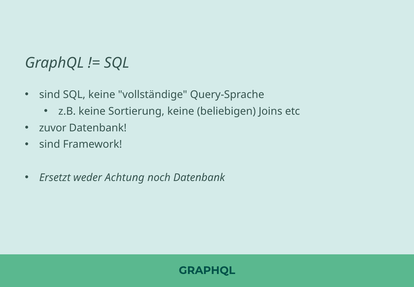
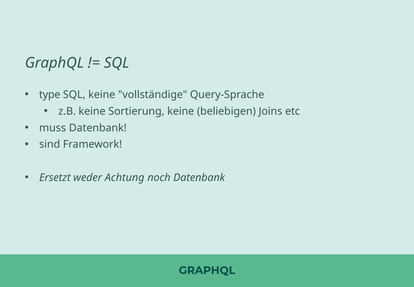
sind: sind -> type (50, 95)
zuvor: zuvor -> muss (53, 128)
